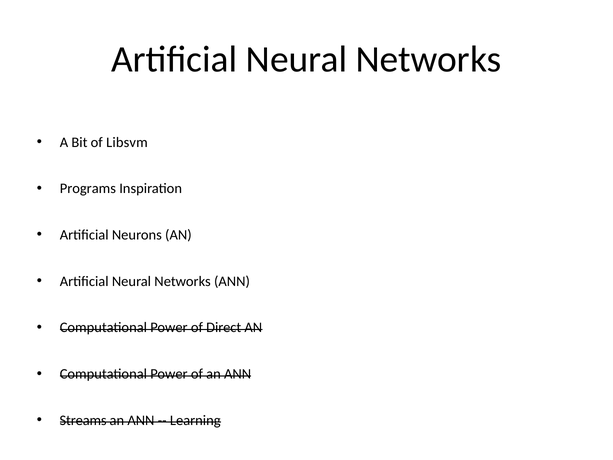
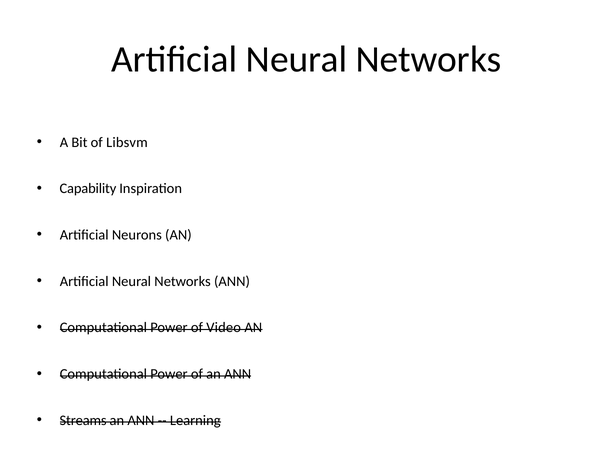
Programs: Programs -> Capability (88, 189)
Direct: Direct -> Video (224, 328)
